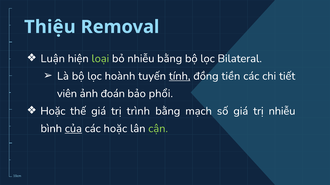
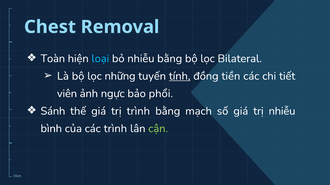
Thiệu: Thiệu -> Chest (50, 27)
Luận: Luận -> Toàn (53, 59)
loại colour: light green -> light blue (100, 59)
hoành: hoành -> những (120, 76)
đoán: đoán -> ngực (113, 94)
Hoặc: Hoặc -> Sánh (53, 111)
của underline: present -> none (73, 129)
các hoặc: hoặc -> trình (115, 129)
